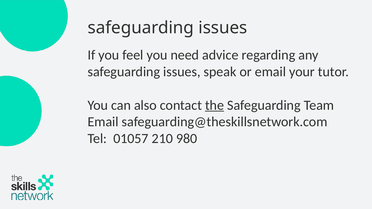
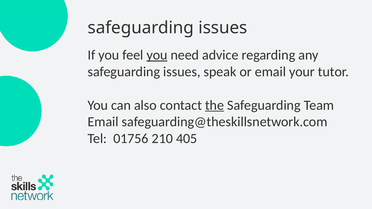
you underline: none -> present (157, 55)
01057: 01057 -> 01756 (131, 139)
980: 980 -> 405 (187, 139)
